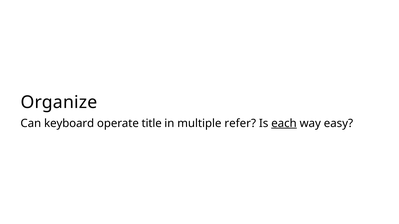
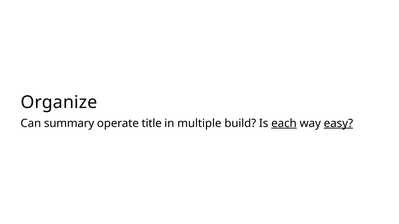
keyboard: keyboard -> summary (69, 124)
refer: refer -> build (240, 124)
easy underline: none -> present (338, 124)
